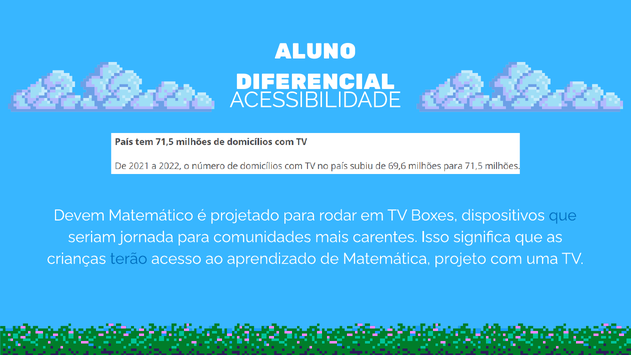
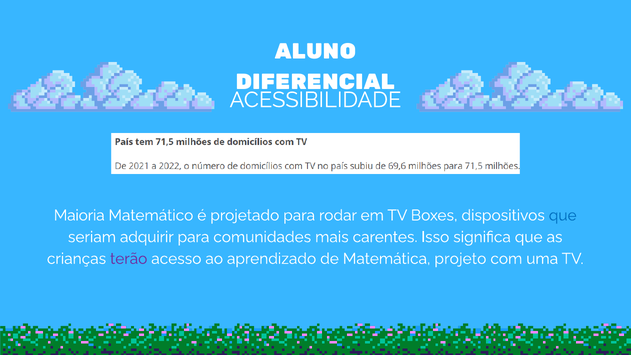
Devem: Devem -> Maioria (79, 215)
jornada: jornada -> adquirir (147, 237)
terão colour: blue -> purple (129, 259)
